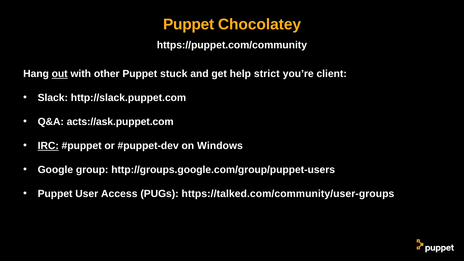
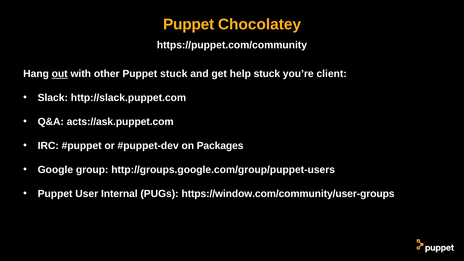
help strict: strict -> stuck (267, 74)
IRC underline: present -> none (48, 146)
Windows: Windows -> Packages (220, 146)
Access: Access -> Internal (119, 194)
https://talked.com/community/user-groups: https://talked.com/community/user-groups -> https://window.com/community/user-groups (288, 194)
